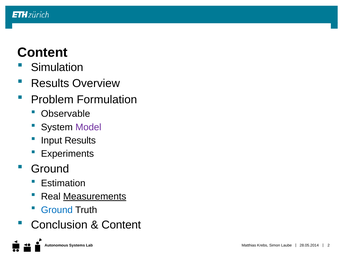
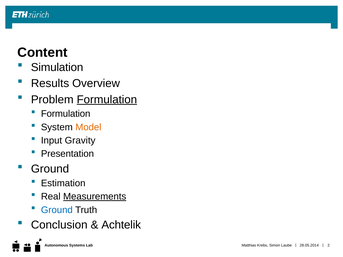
Formulation underline: none -> present (107, 100)
Observable: Observable -> Formulation (66, 114)
Model colour: purple -> orange (88, 127)
Input Results: Results -> Gravity (80, 141)
Experiments: Experiments -> Presentation (67, 154)
Content: Content -> Achtelik (121, 225)
